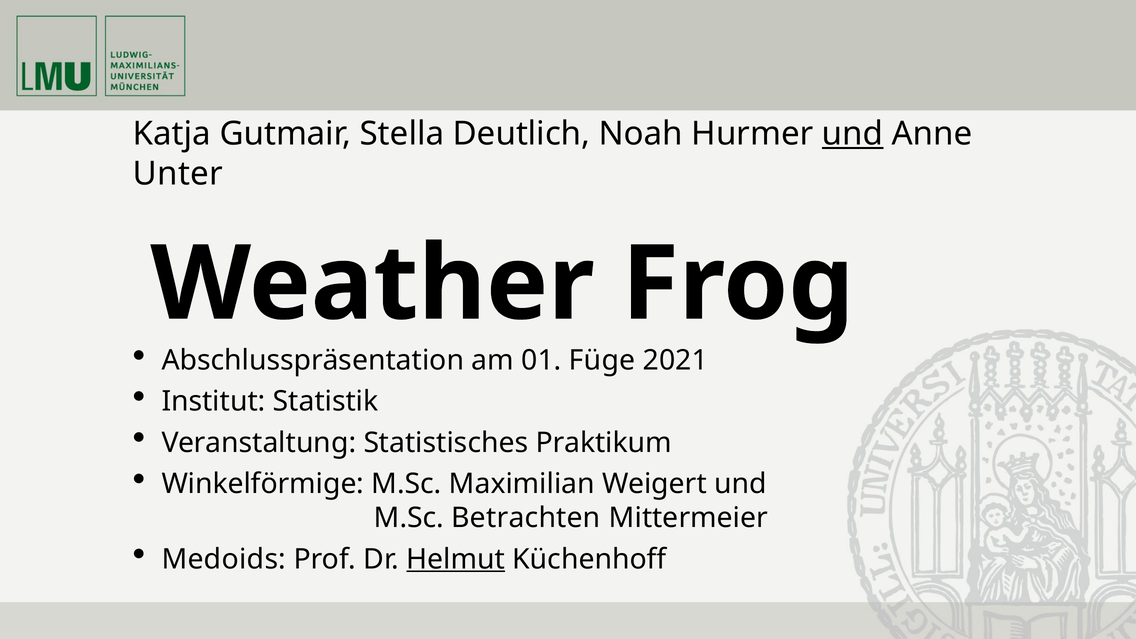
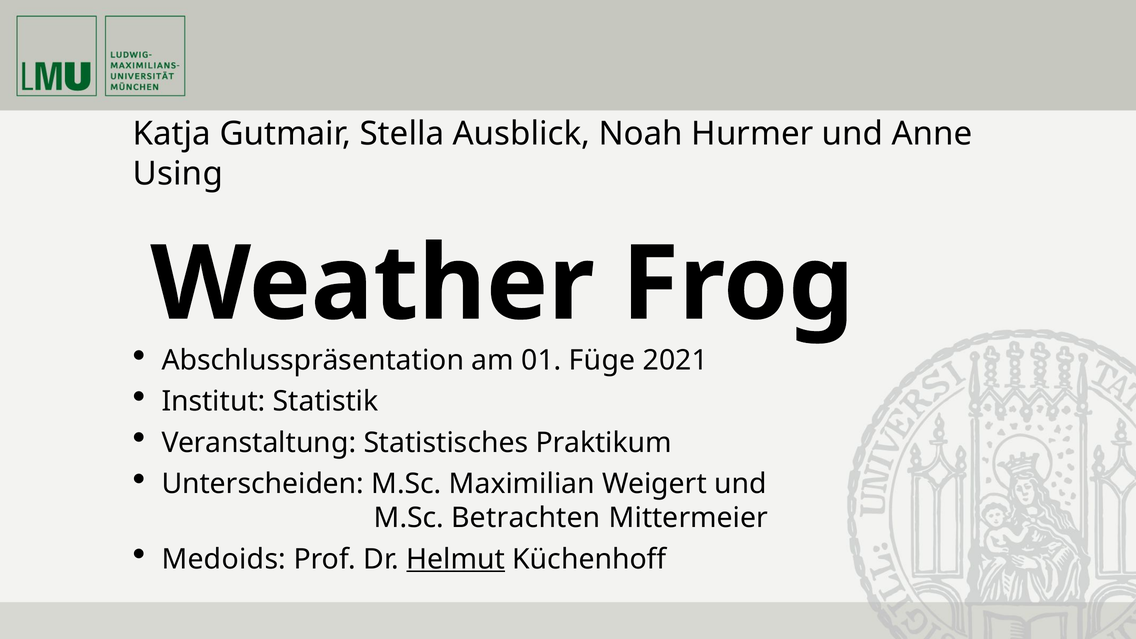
Deutlich: Deutlich -> Ausblick (521, 134)
und underline: present -> none (853, 134)
Unter: Unter -> Using (178, 174)
Winkelförmige: Winkelförmige -> Unterscheiden (263, 484)
